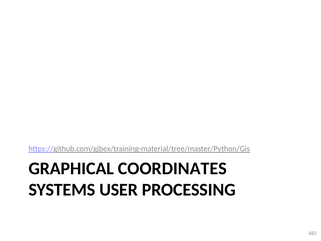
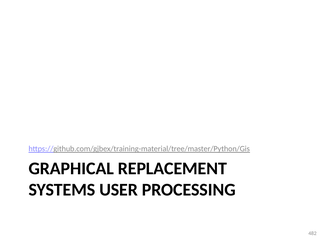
COORDINATES: COORDINATES -> REPLACEMENT (172, 168)
